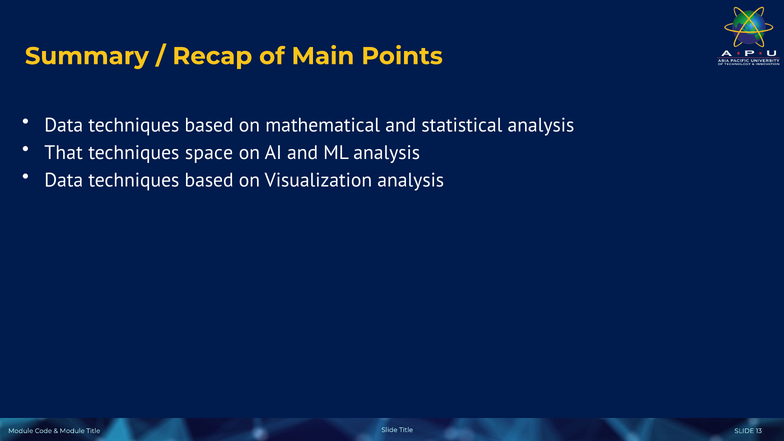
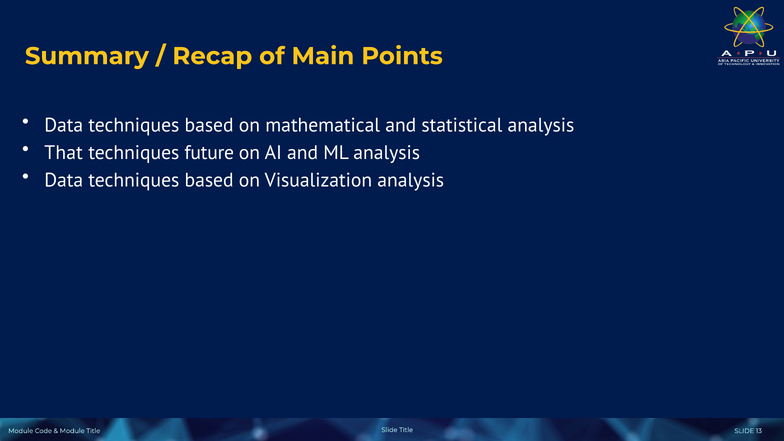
space: space -> future (209, 153)
